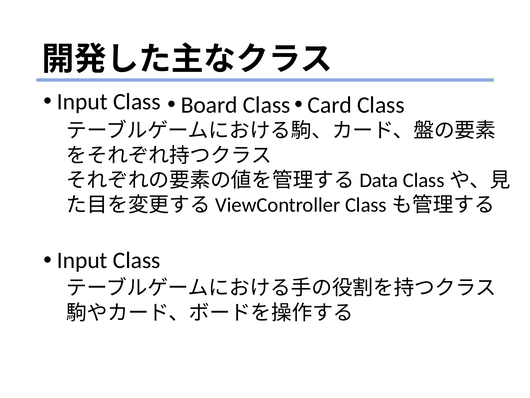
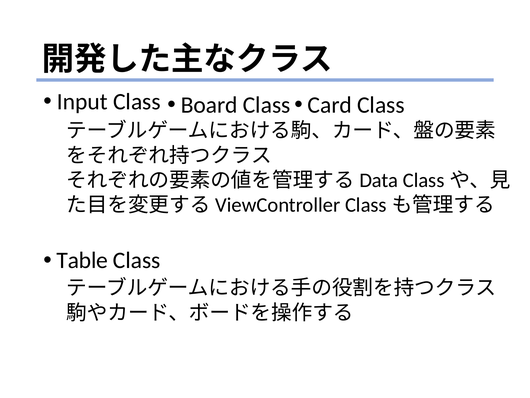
Input: Input -> Table (82, 260)
